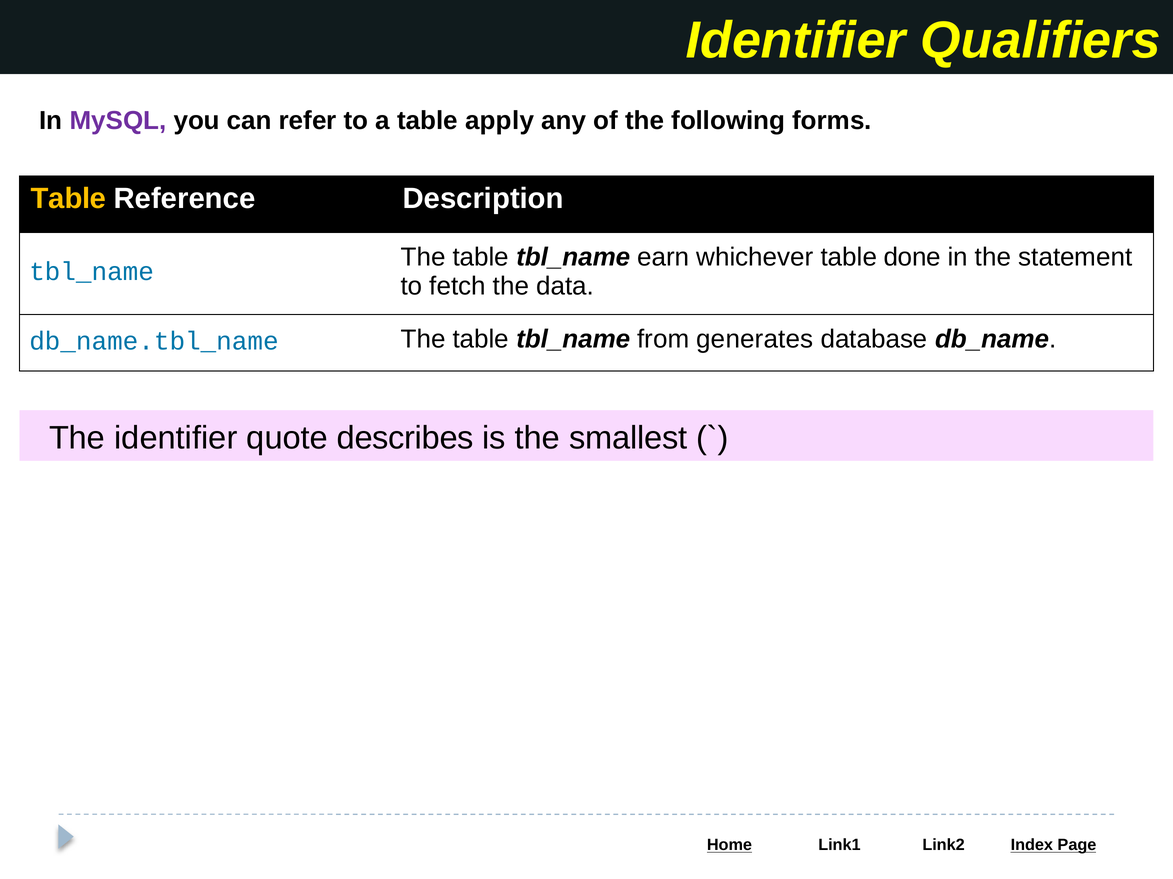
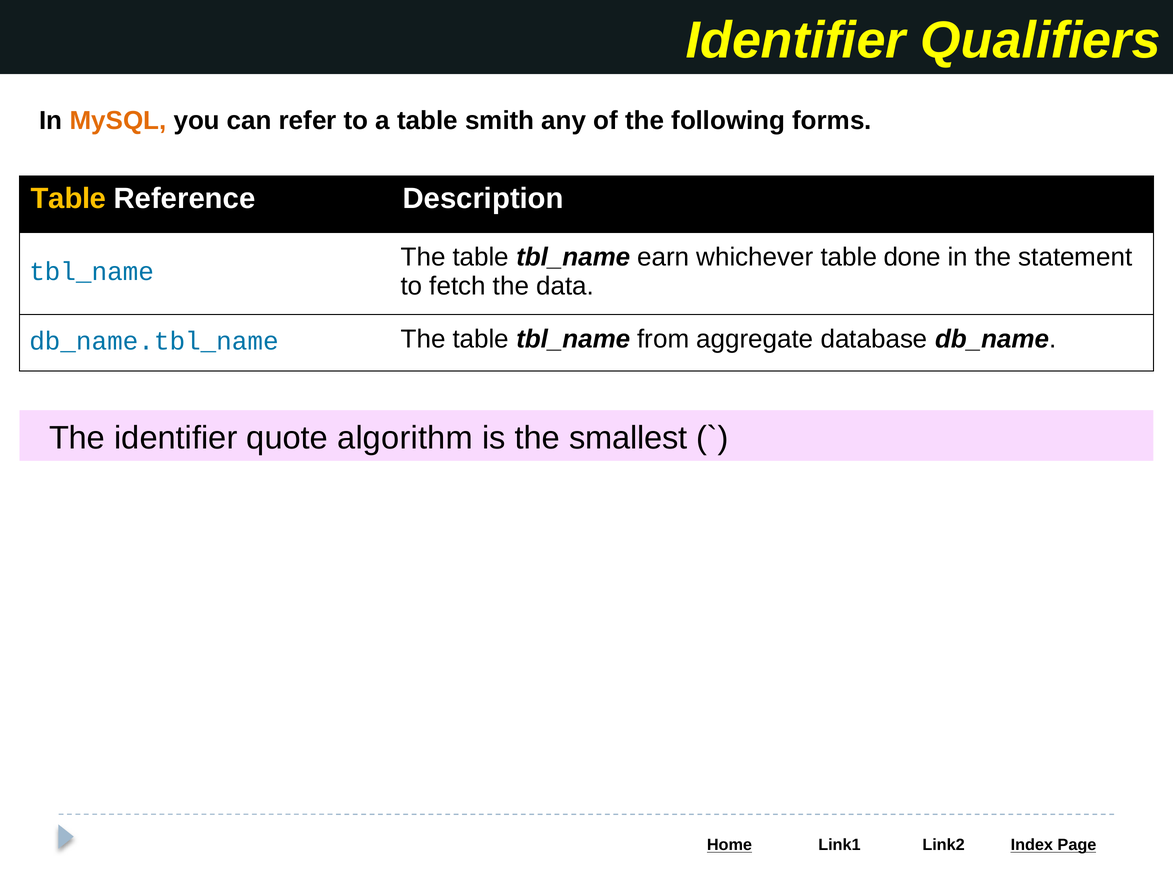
MySQL colour: purple -> orange (118, 121)
apply: apply -> smith (500, 121)
generates: generates -> aggregate (755, 339)
describes: describes -> algorithm (405, 438)
